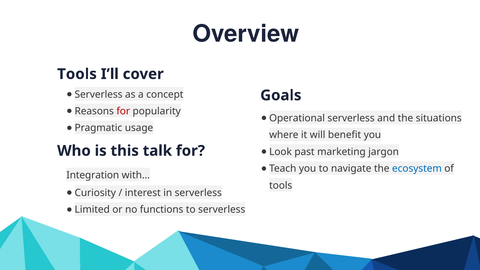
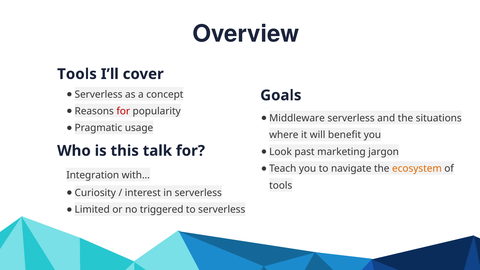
Operational: Operational -> Middleware (297, 118)
ecosystem colour: blue -> orange (417, 169)
functions: functions -> triggered (162, 210)
